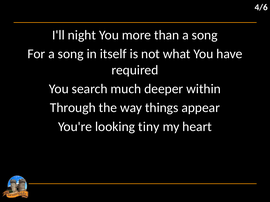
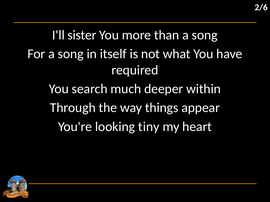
4/6: 4/6 -> 2/6 (261, 7)
night: night -> sister (82, 35)
